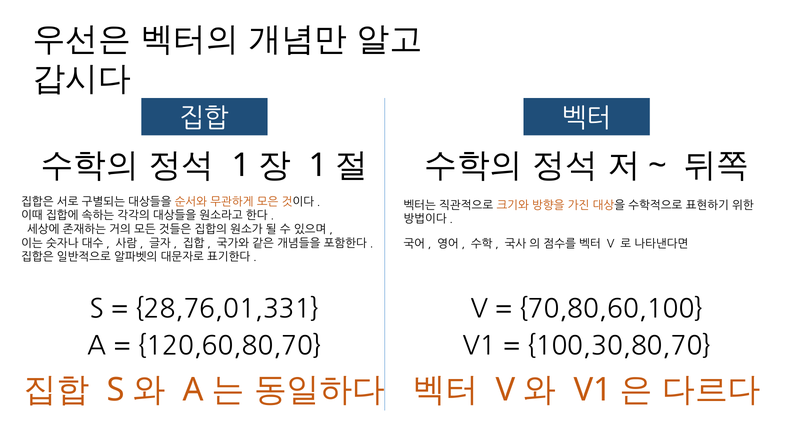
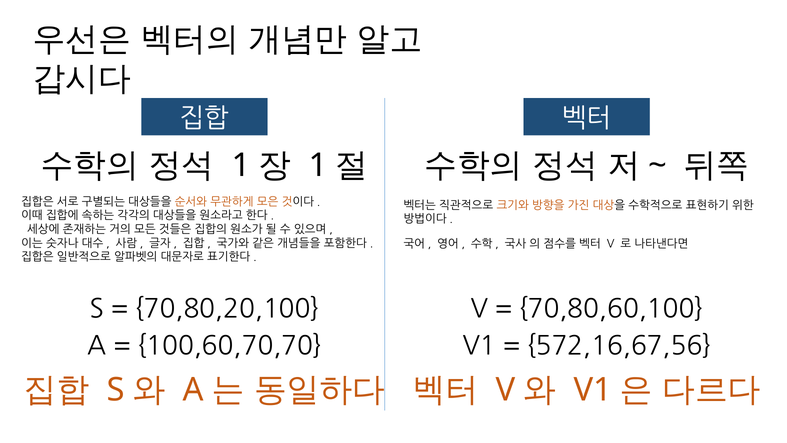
28,76,01,331: 28,76,01,331 -> 70,80,20,100 (227, 309)
120,60,80,70: 120,60,80,70 -> 100,60,70,70 (230, 346)
100,30,80,70: 100,30,80,70 -> 572,16,67,56 (619, 346)
